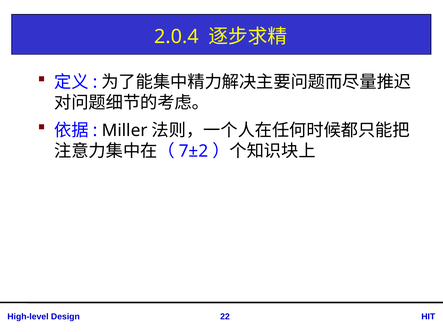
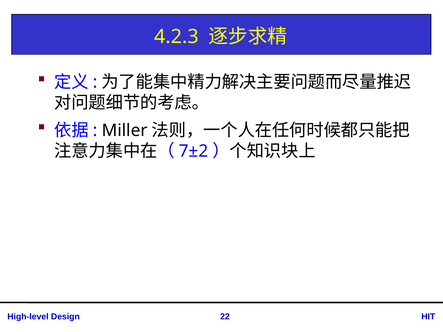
2.0.4: 2.0.4 -> 4.2.3 (176, 37)
